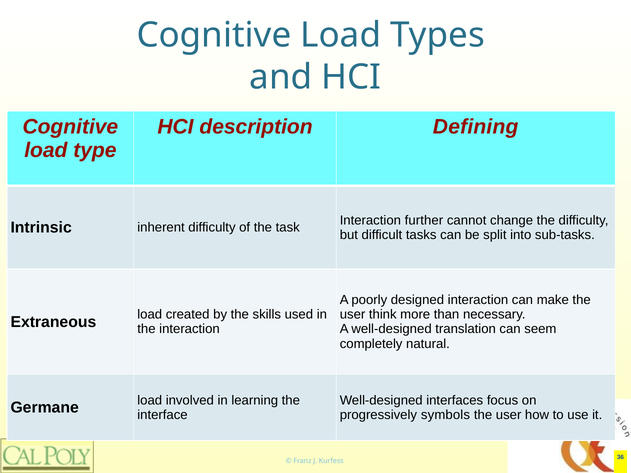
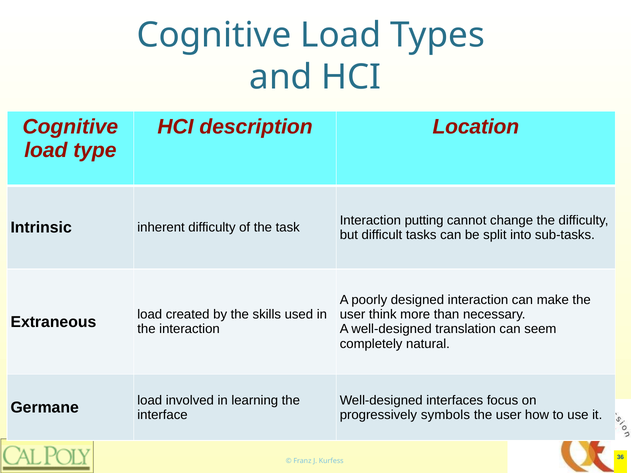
Defining: Defining -> Location (476, 127)
further: further -> putting (424, 220)
